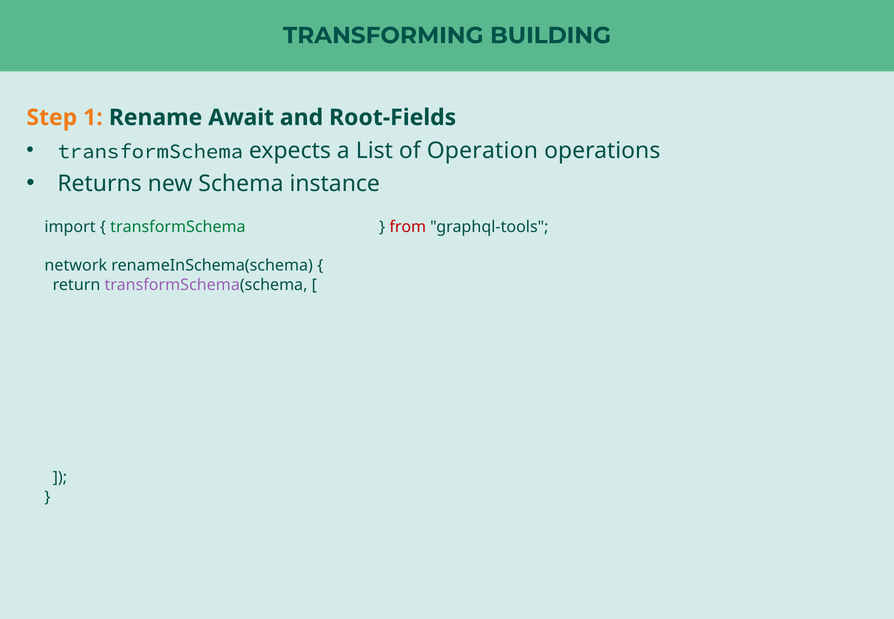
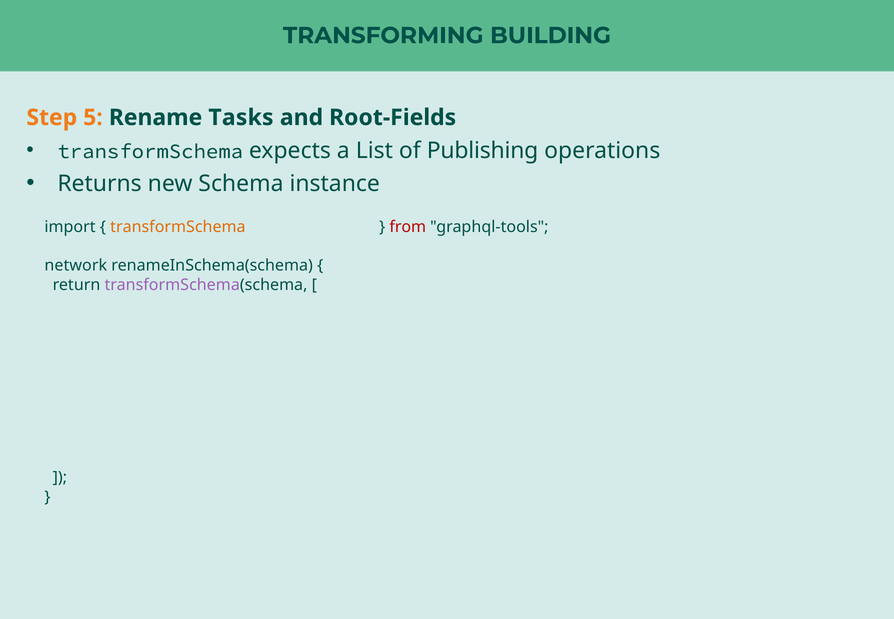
1: 1 -> 5 (93, 118)
Await: Await -> Tasks (241, 118)
Operation: Operation -> Publishing (483, 151)
transformSchema colour: green -> orange (178, 227)
